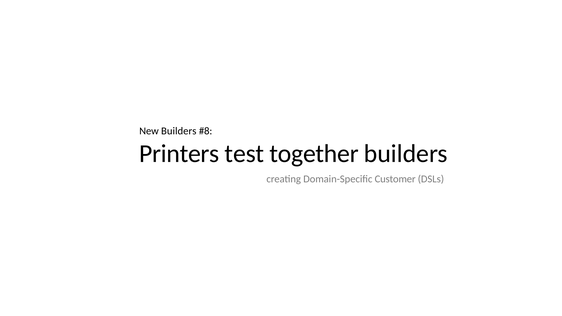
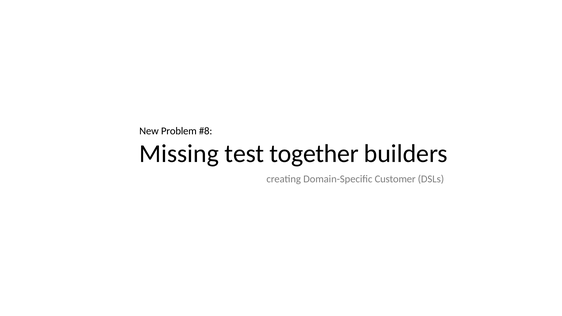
New Builders: Builders -> Problem (179, 131)
Printers: Printers -> Missing (179, 154)
